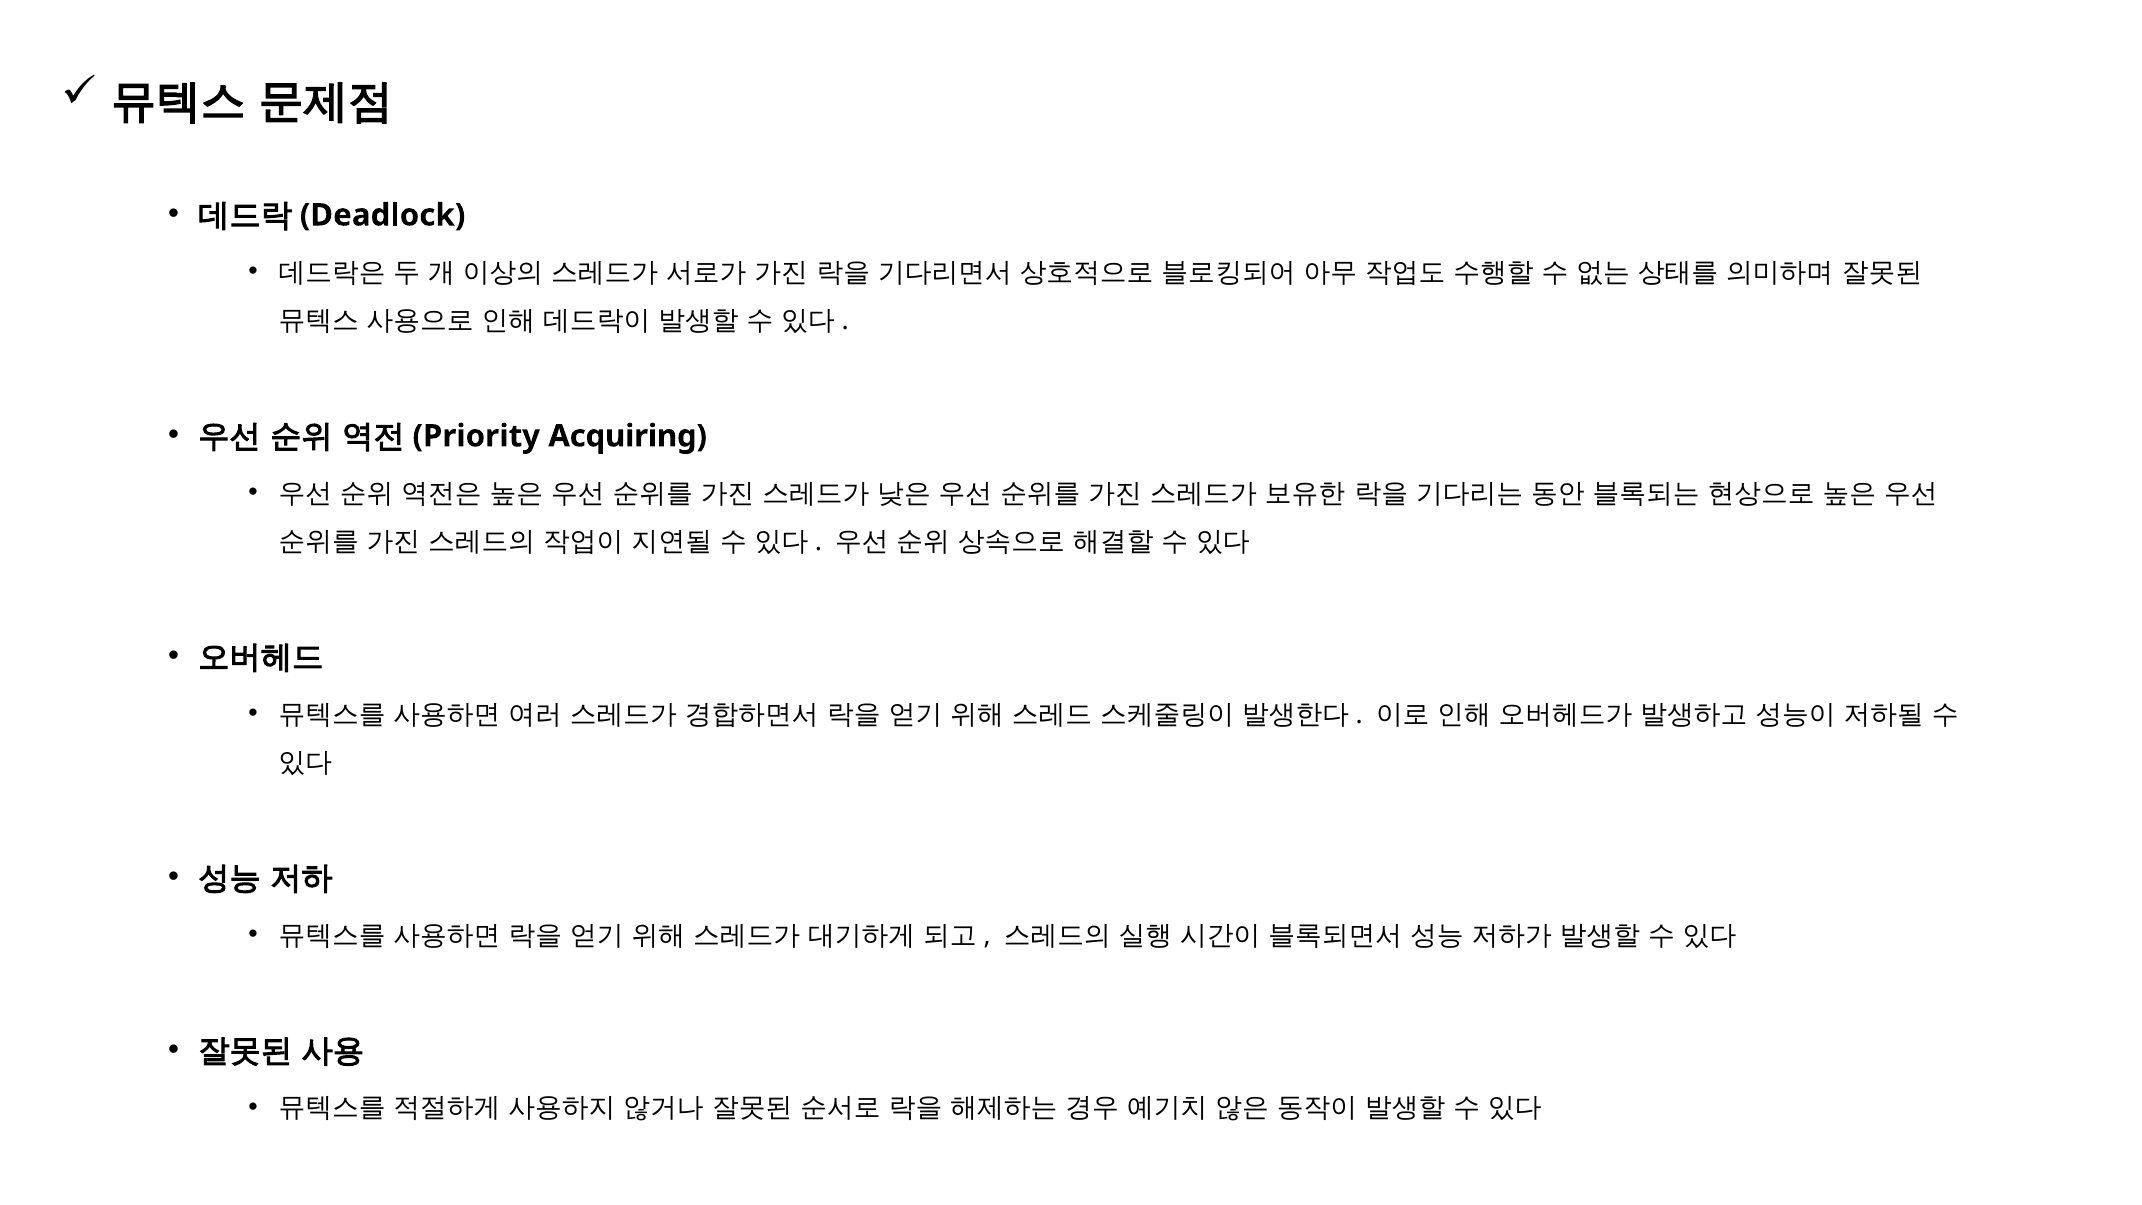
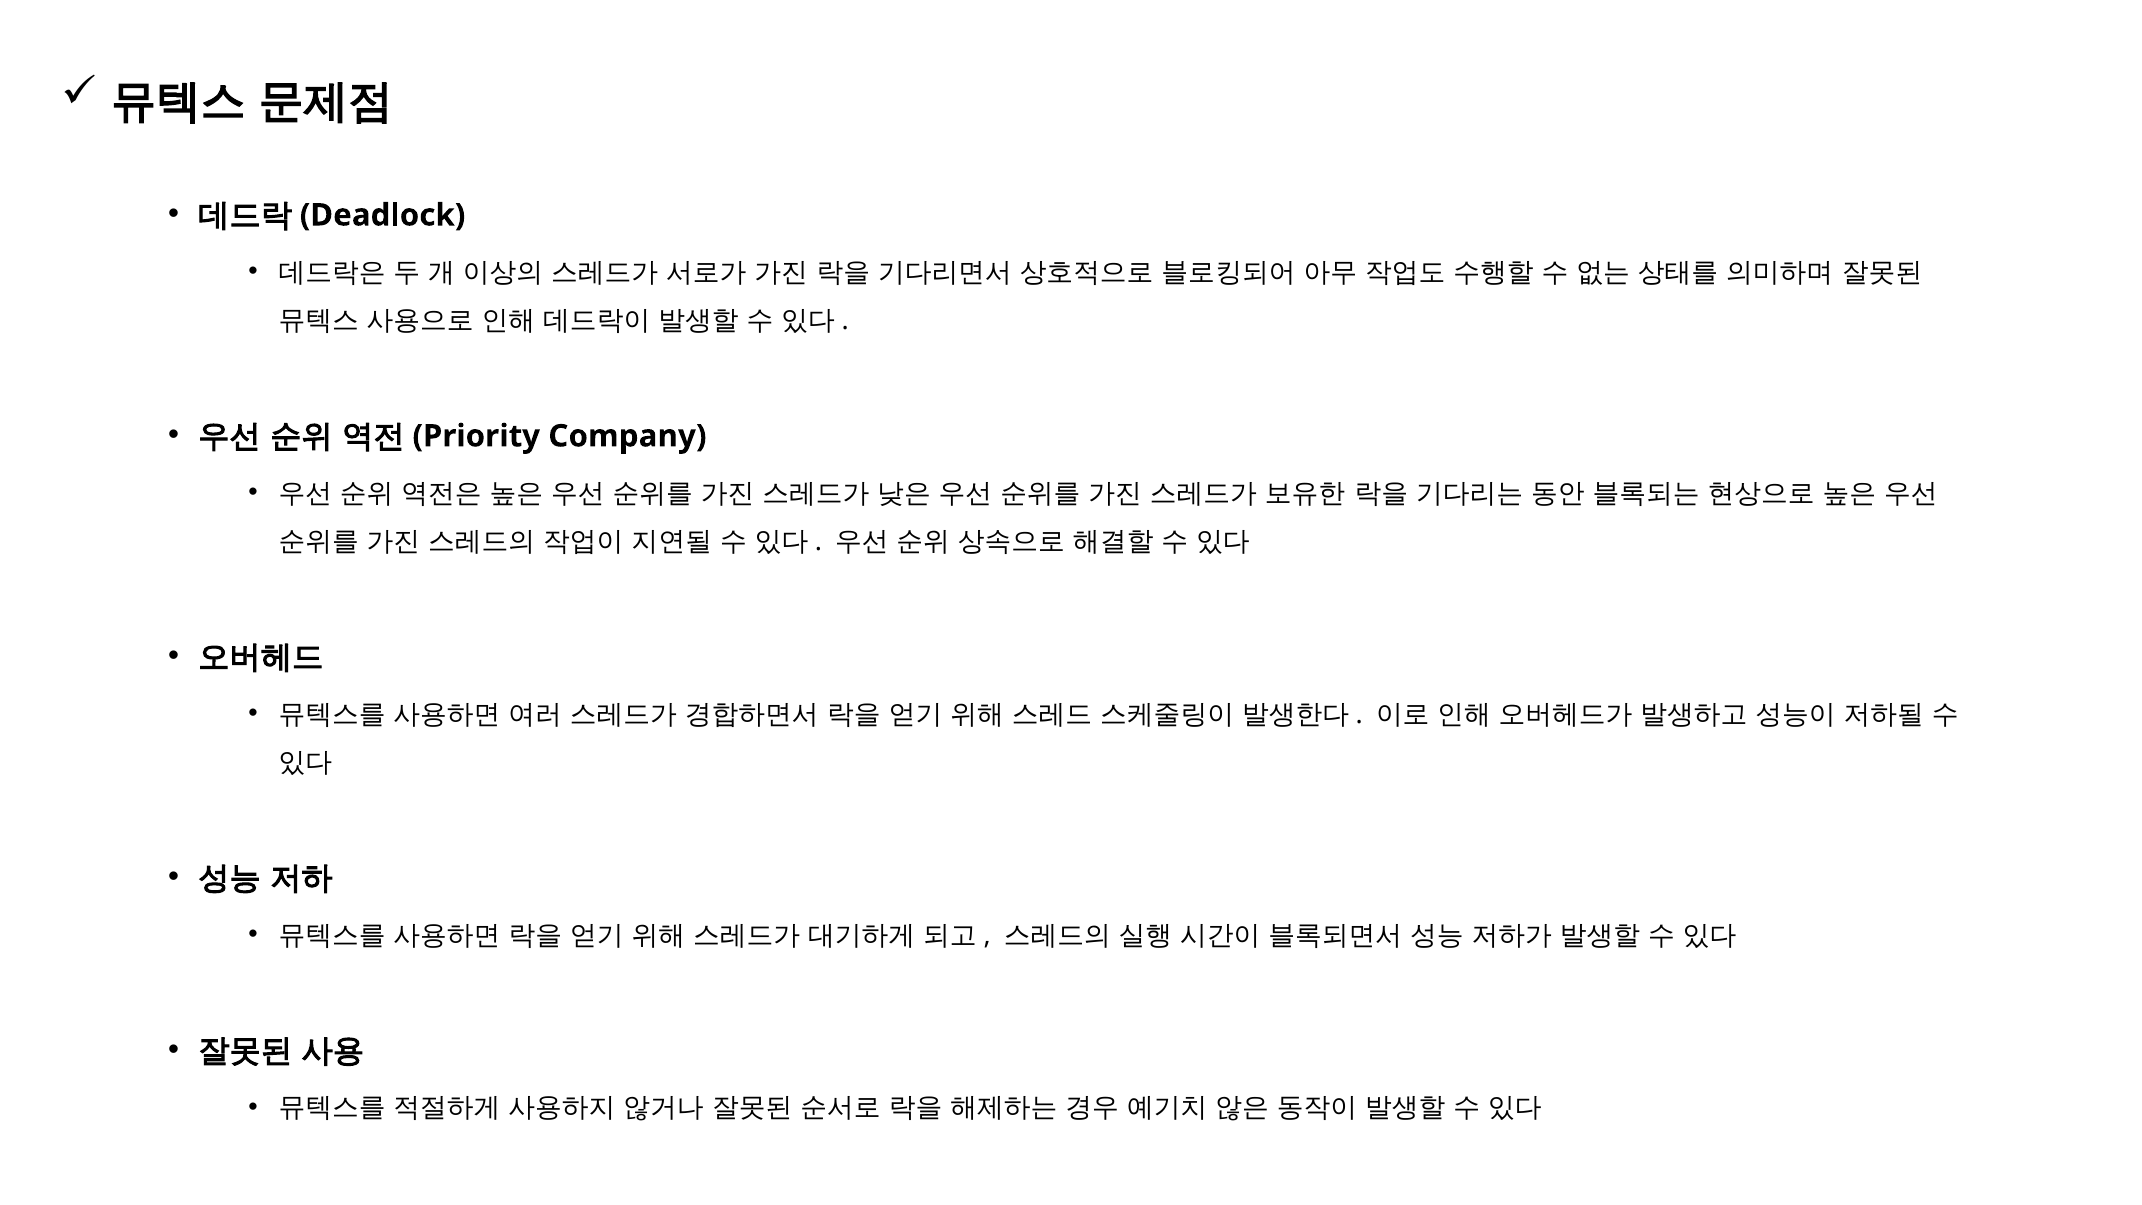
Acquiring: Acquiring -> Company (627, 436)
